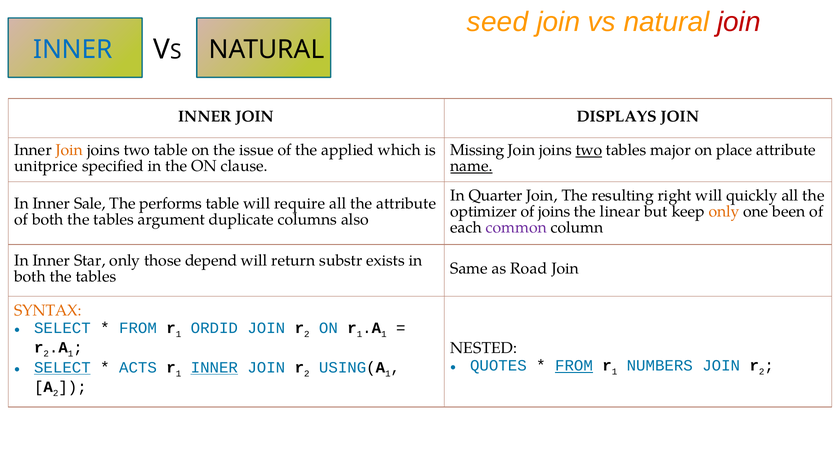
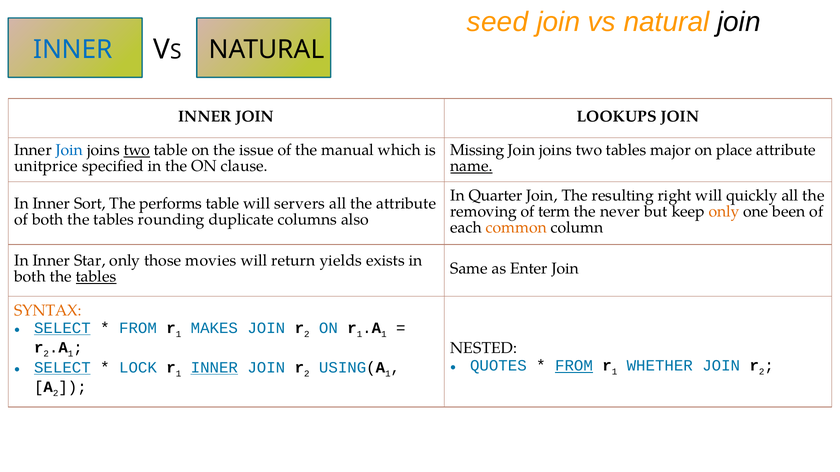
join colour: red -> black (739, 22)
DISPLAYS: DISPLAYS -> LOOKUPS (617, 117)
Join colour: orange -> blue (69, 150)
two underline: none -> present (137, 150)
applied: applied -> manual (348, 150)
two underline: present -> none (589, 150)
Sale: Sale -> Sort (90, 204)
require: require -> servers (300, 204)
optimizer: optimizer -> removing (484, 212)
of joins: joins -> term (554, 212)
linear: linear -> never (620, 212)
argument: argument -> rounding (171, 220)
common colour: purple -> orange (516, 228)
depend: depend -> movies (211, 261)
substr: substr -> yields (341, 261)
Road: Road -> Enter (529, 269)
tables underline: none -> present (96, 277)
SELECT underline: none -> present (62, 328)
ORDID: ORDID -> MAKES (214, 328)
NUMBERS: NUMBERS -> WHETHER (660, 366)
ACTS: ACTS -> LOCK (138, 368)
